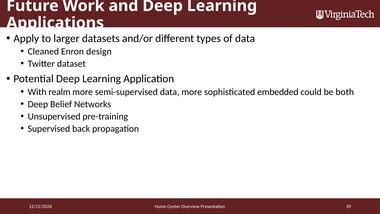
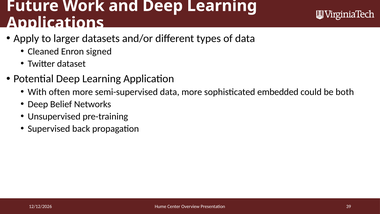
design: design -> signed (99, 51)
realm: realm -> often (59, 92)
